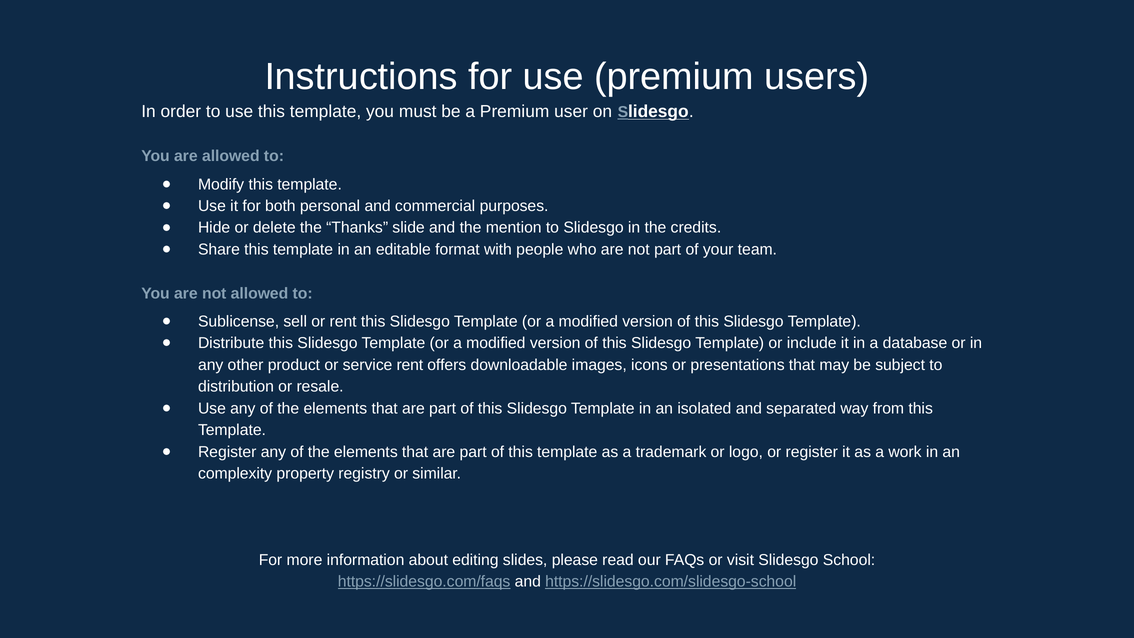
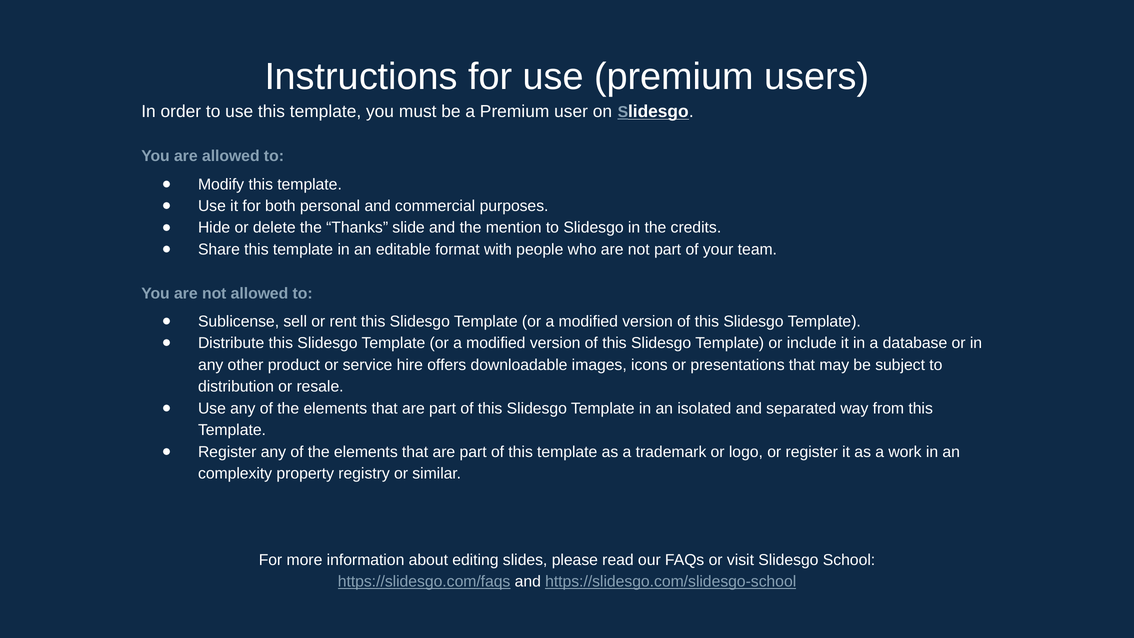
service rent: rent -> hire (410, 365)
